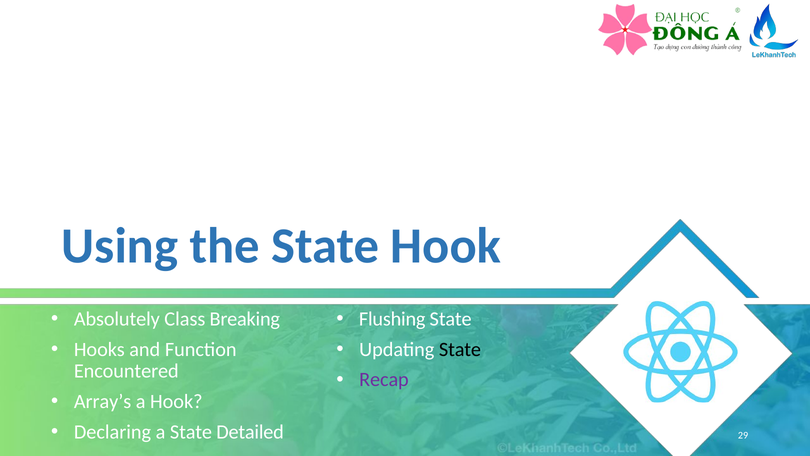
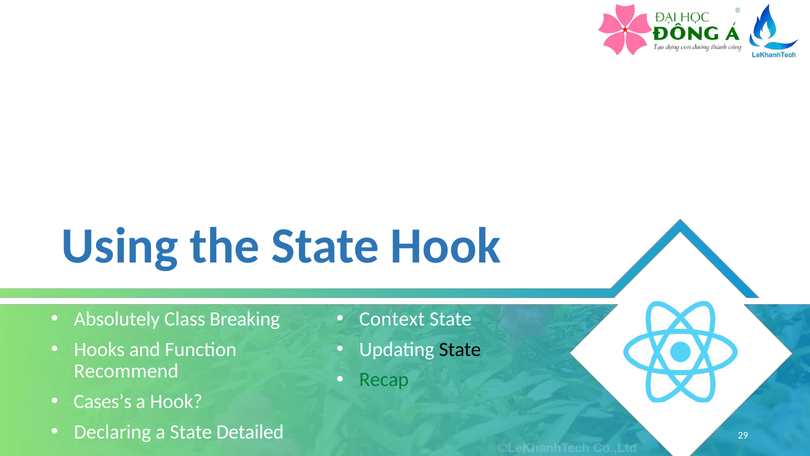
Flushing: Flushing -> Context (392, 319)
Encountered: Encountered -> Recommend (126, 371)
Recap colour: purple -> green (384, 379)
Array’s: Array’s -> Cases’s (103, 401)
